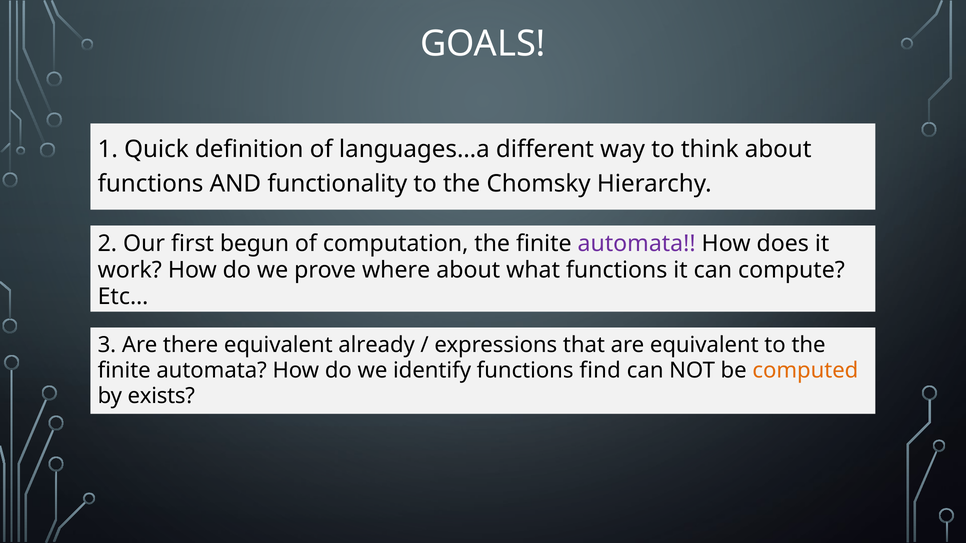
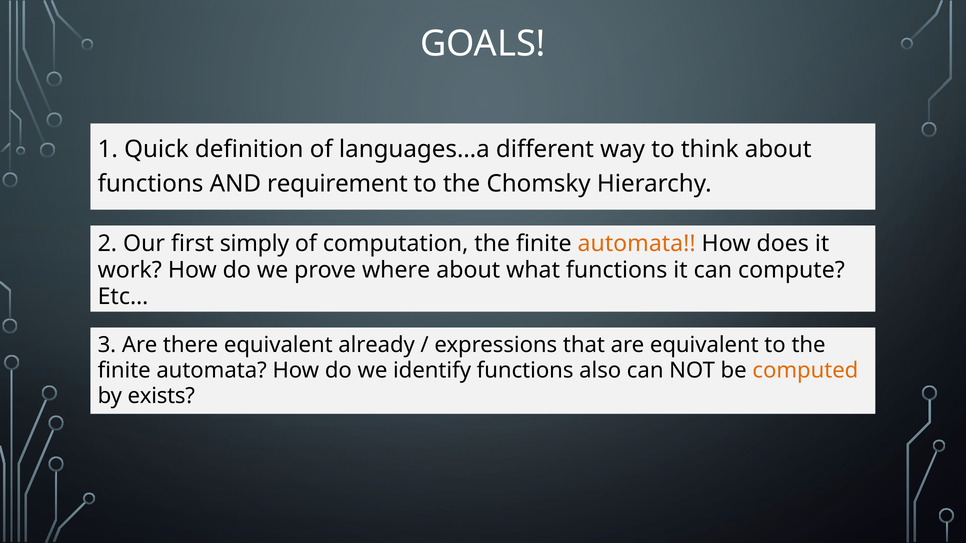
functionality: functionality -> requirement (337, 184)
begun: begun -> simply (255, 244)
automata colour: purple -> orange (637, 244)
find: find -> also (600, 371)
